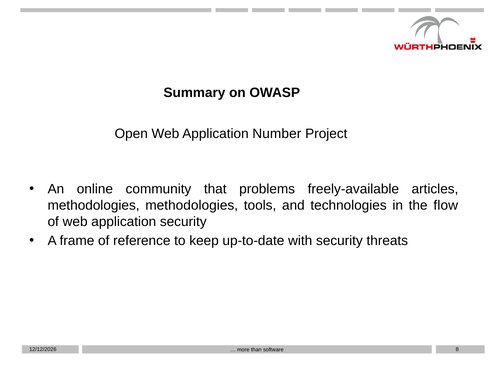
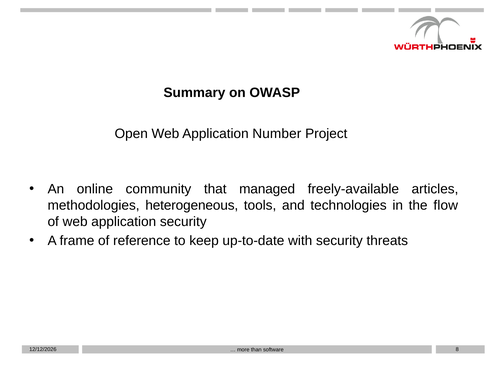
problems: problems -> managed (267, 189)
methodologies methodologies: methodologies -> heterogeneous (192, 205)
